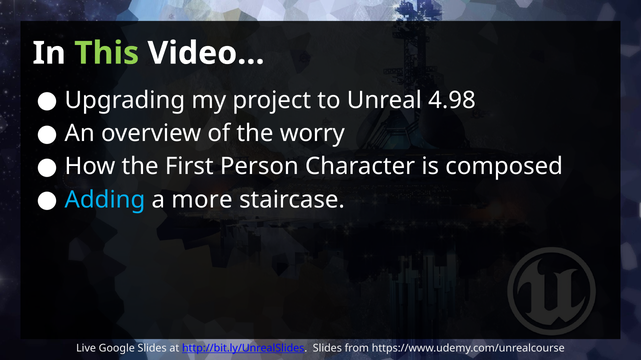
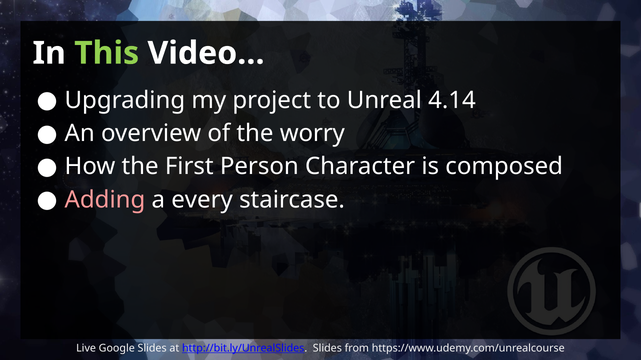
4.98: 4.98 -> 4.14 (452, 100)
Adding colour: light blue -> pink (105, 200)
more: more -> every (202, 200)
